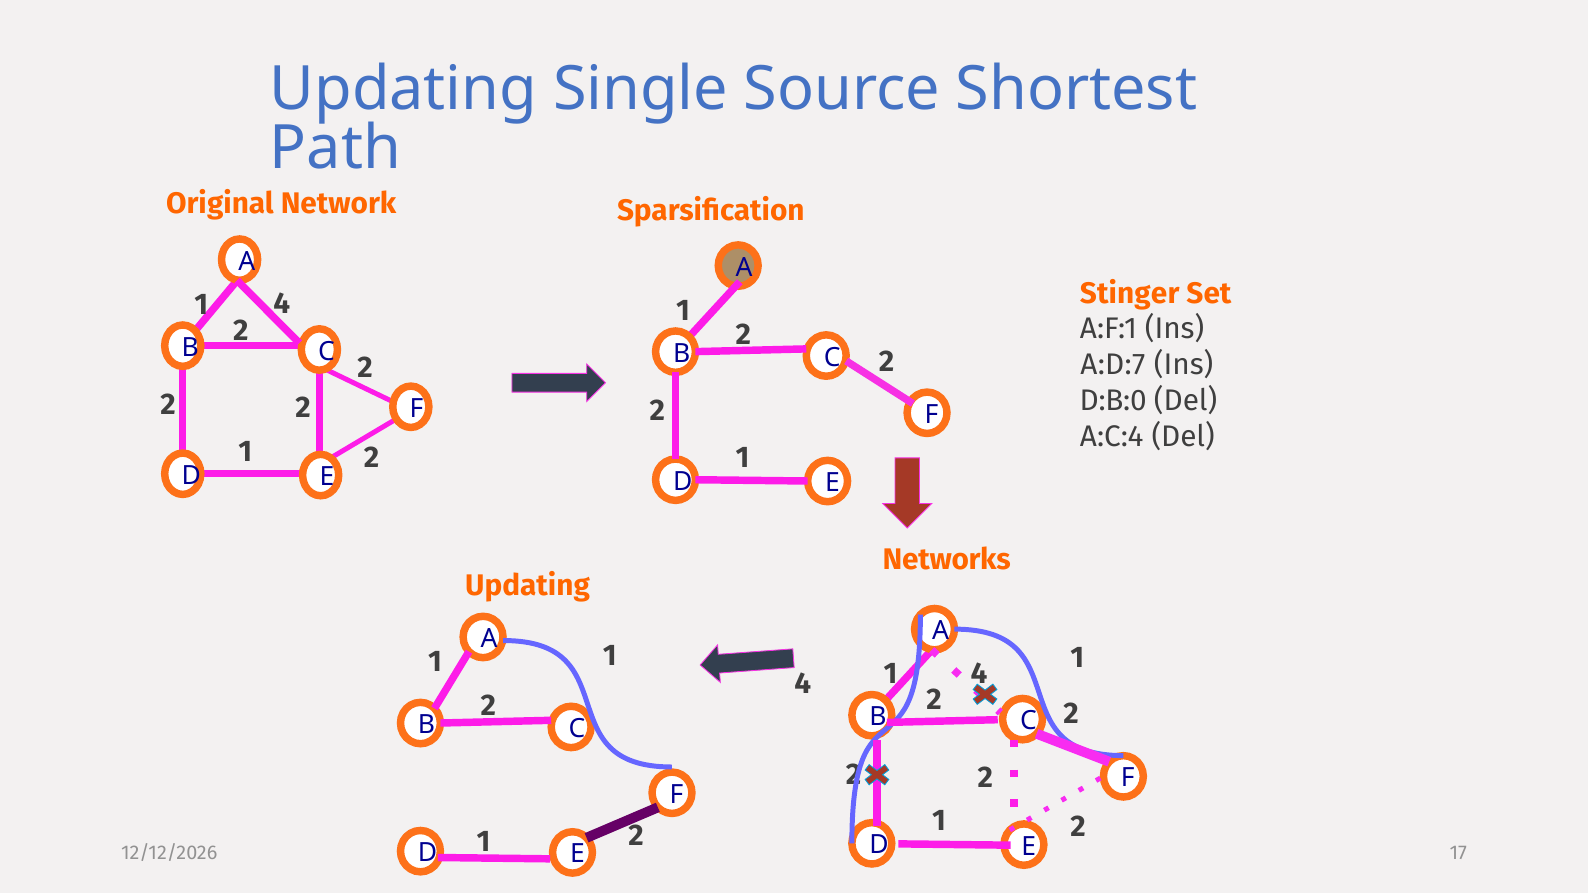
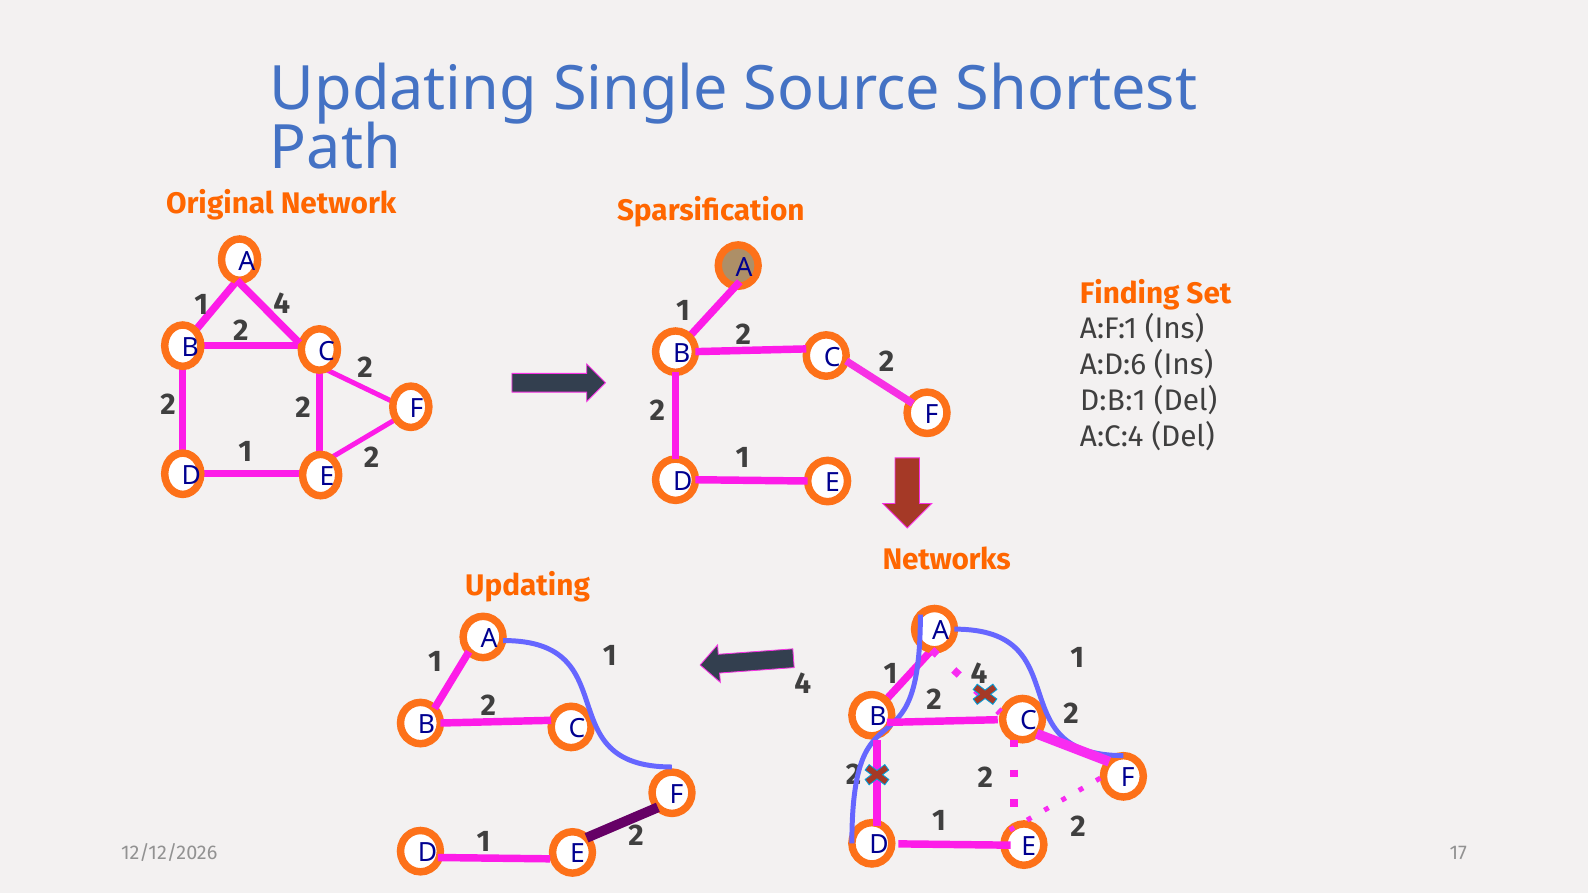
Stinger: Stinger -> Finding (1130, 293)
A:D:7: A:D:7 -> A:D:6 (1113, 365)
D:B:0: D:B:0 -> D:B:1 (1113, 401)
